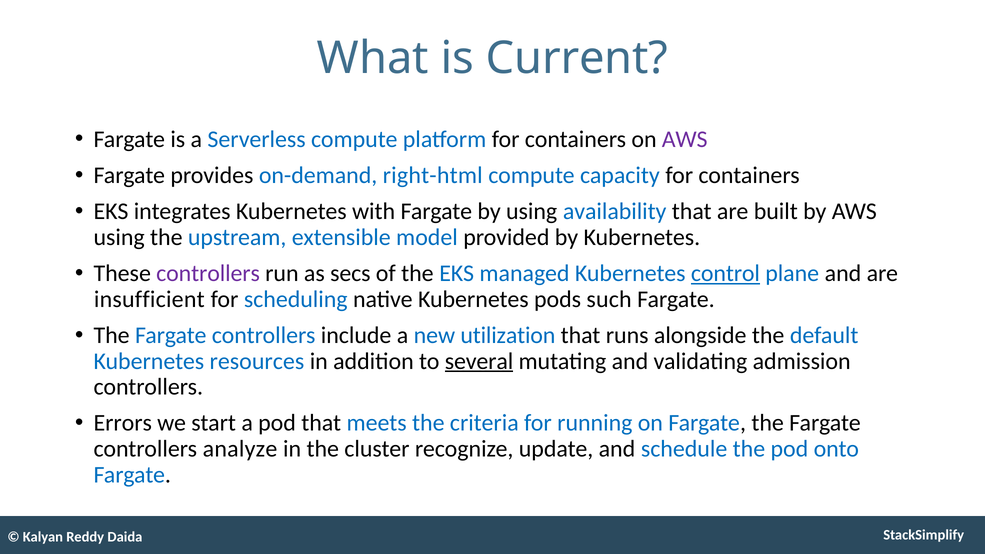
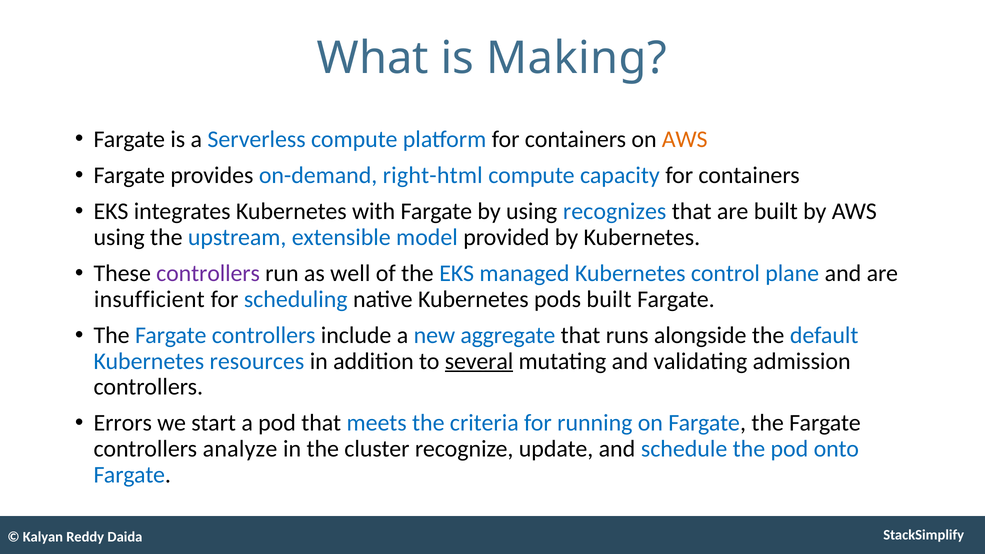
Current: Current -> Making (577, 58)
AWS colour: purple -> orange (685, 139)
availability: availability -> recognizes (615, 211)
secs: secs -> well (350, 273)
control underline: present -> none (725, 273)
pods such: such -> built (609, 299)
utilization: utilization -> aggregate (508, 335)
